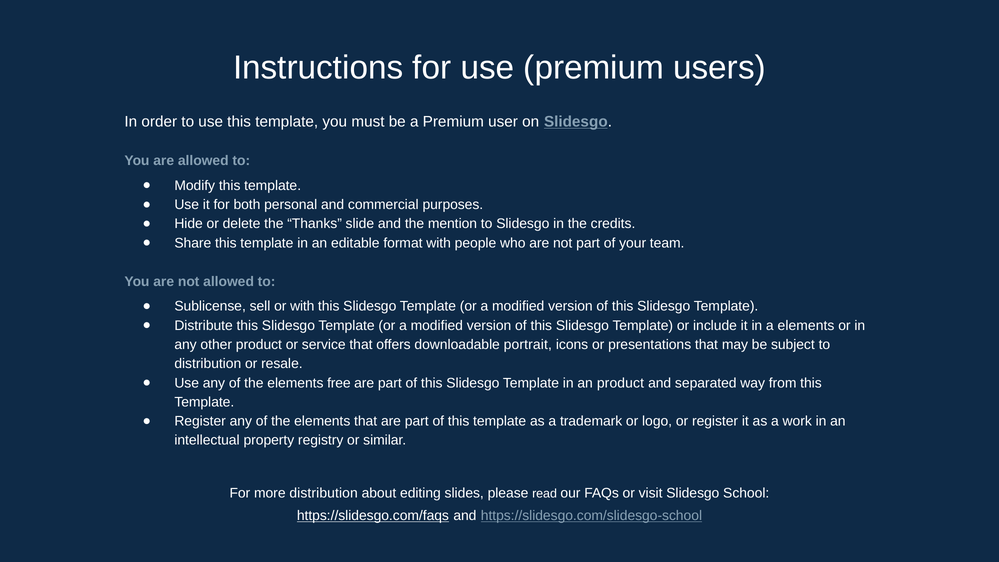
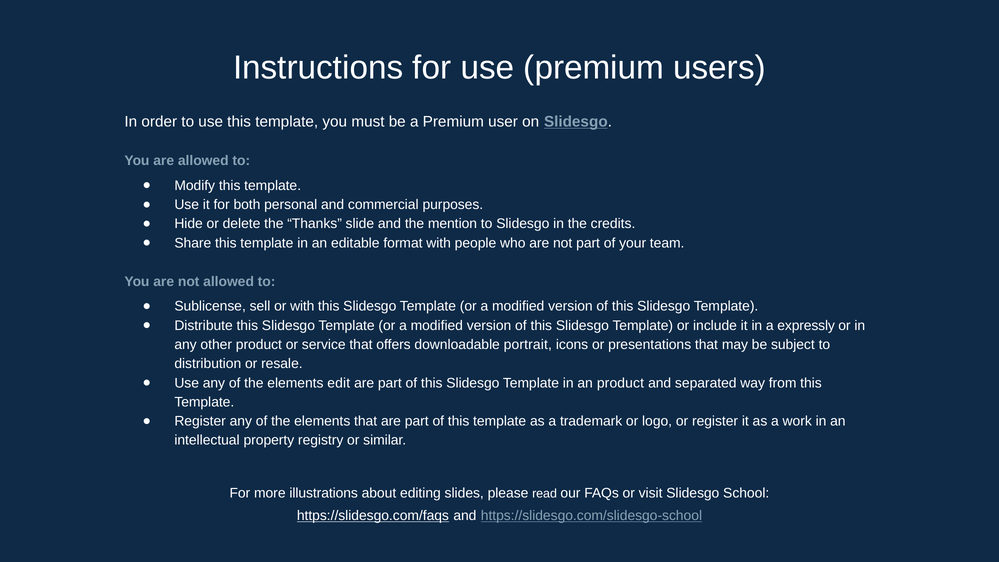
a elements: elements -> expressly (806, 325)
free: free -> edit (339, 383)
more distribution: distribution -> illustrations (324, 493)
